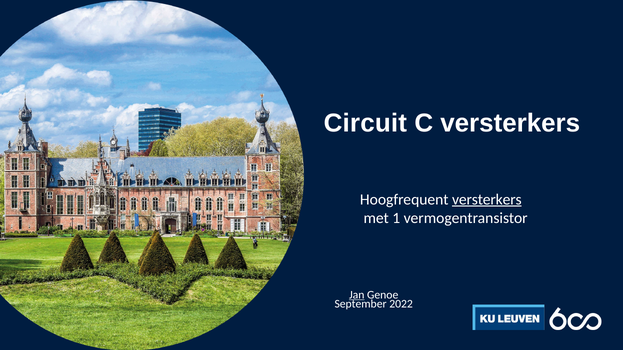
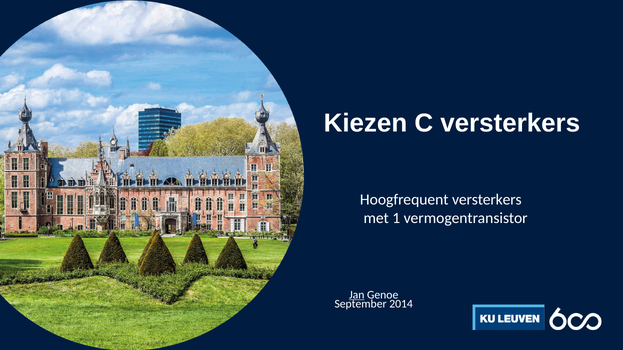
Circuit: Circuit -> Kiezen (365, 124)
versterkers underline: present -> none (487, 200)
2022: 2022 -> 2014 (401, 304)
